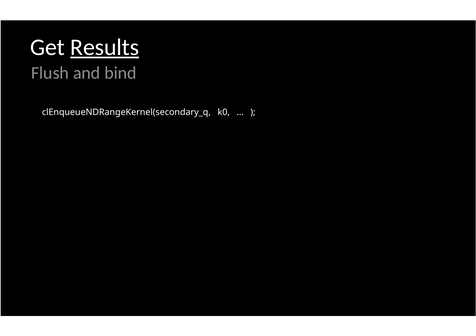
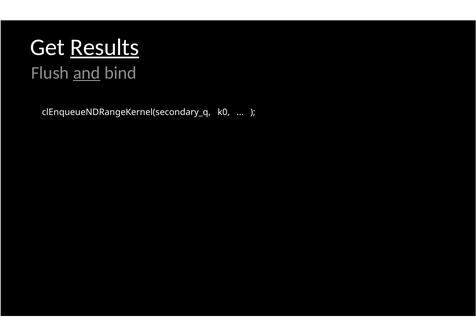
and underline: none -> present (87, 73)
